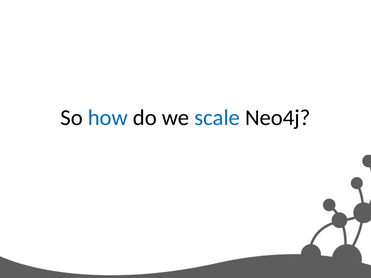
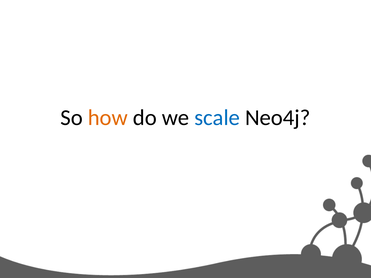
how colour: blue -> orange (108, 118)
